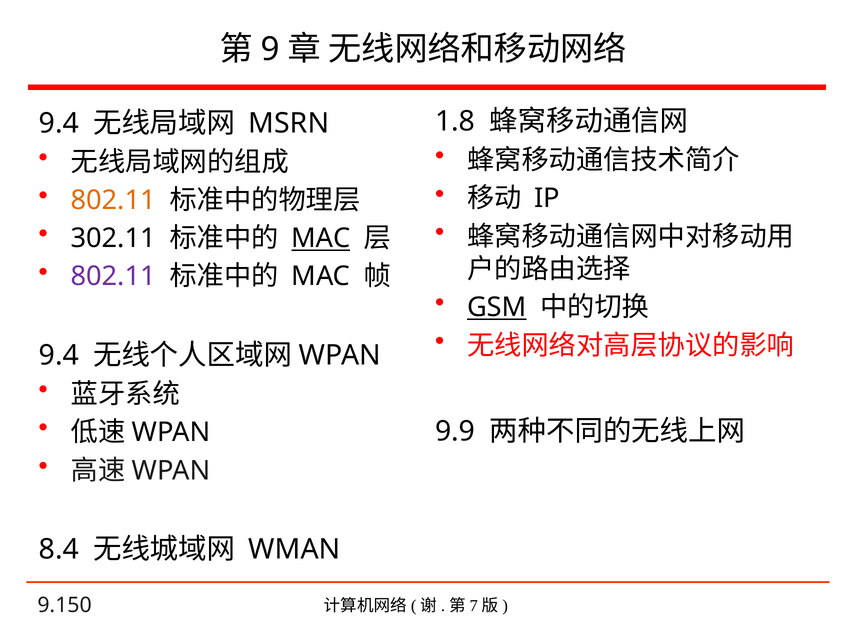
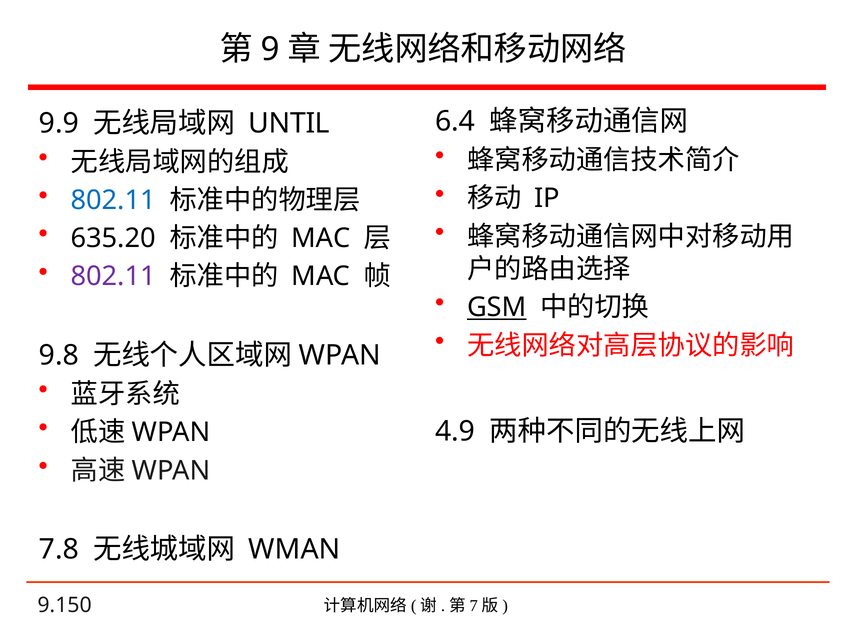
1.8: 1.8 -> 6.4 (455, 122)
9.4: 9.4 -> 9.9 (59, 123)
MSRN: MSRN -> UNTIL (289, 123)
802.11 colour: orange -> blue (113, 200)
302.11: 302.11 -> 635.20 (113, 238)
MAC underline: present -> none (321, 238)
9.4: 9.4 -> 9.8 (59, 355)
9.9: 9.9 -> 4.9 (455, 431)
8.4: 8.4 -> 7.8 (59, 549)
